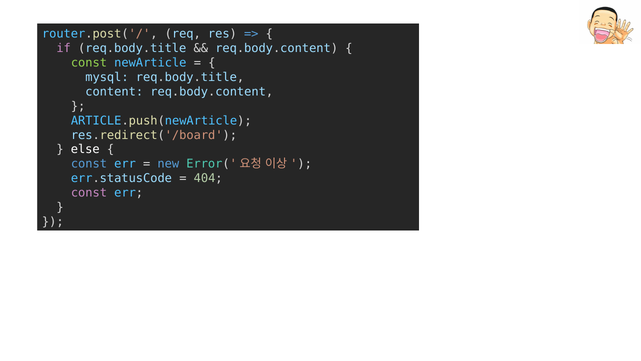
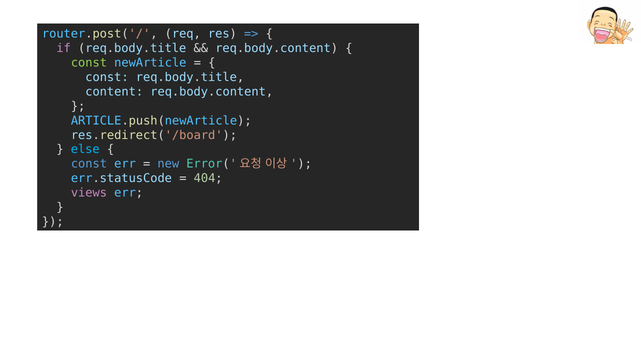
mysql: mysql -> const (107, 77)
else colour: white -> light blue (85, 149)
const: const -> views (89, 193)
